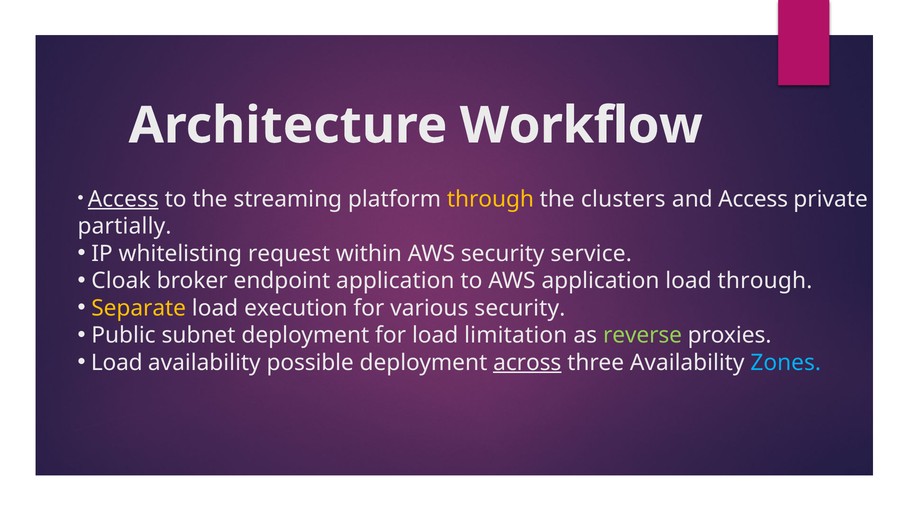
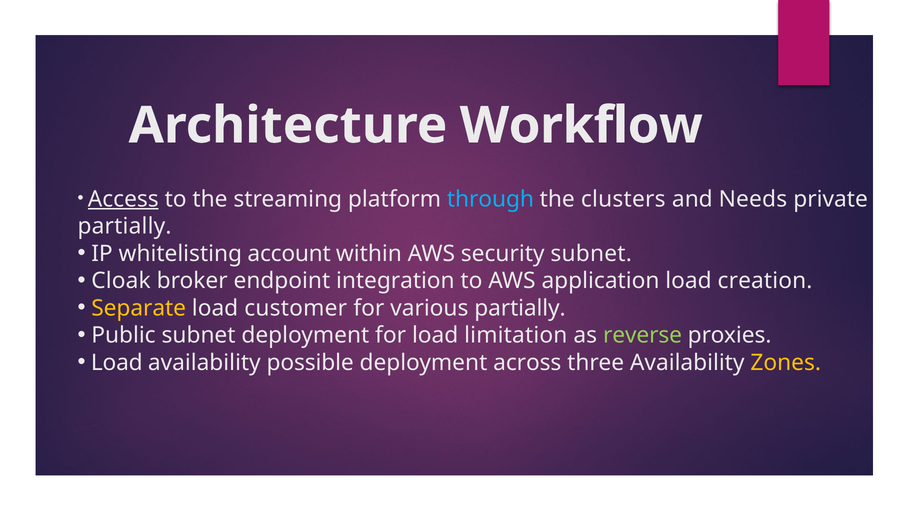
through colour: yellow -> light blue (490, 199)
and Access: Access -> Needs (753, 199)
request: request -> account (289, 254)
security service: service -> subnet (591, 254)
endpoint application: application -> integration (395, 281)
load through: through -> creation (765, 281)
execution: execution -> customer (296, 308)
various security: security -> partially (520, 308)
across underline: present -> none (527, 363)
Zones colour: light blue -> yellow (786, 363)
